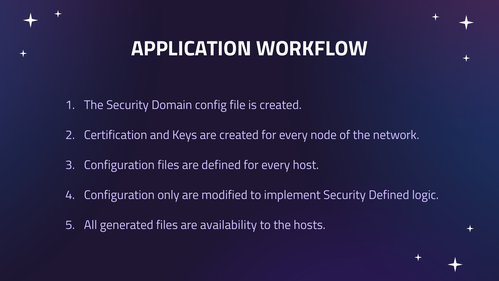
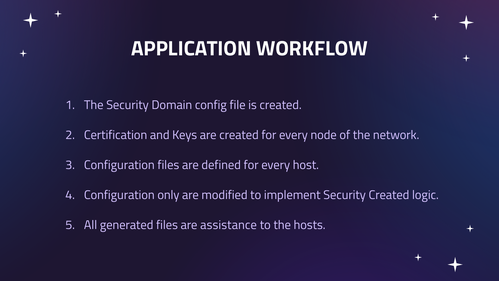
Security Defined: Defined -> Created (389, 195)
availability: availability -> assistance (229, 225)
